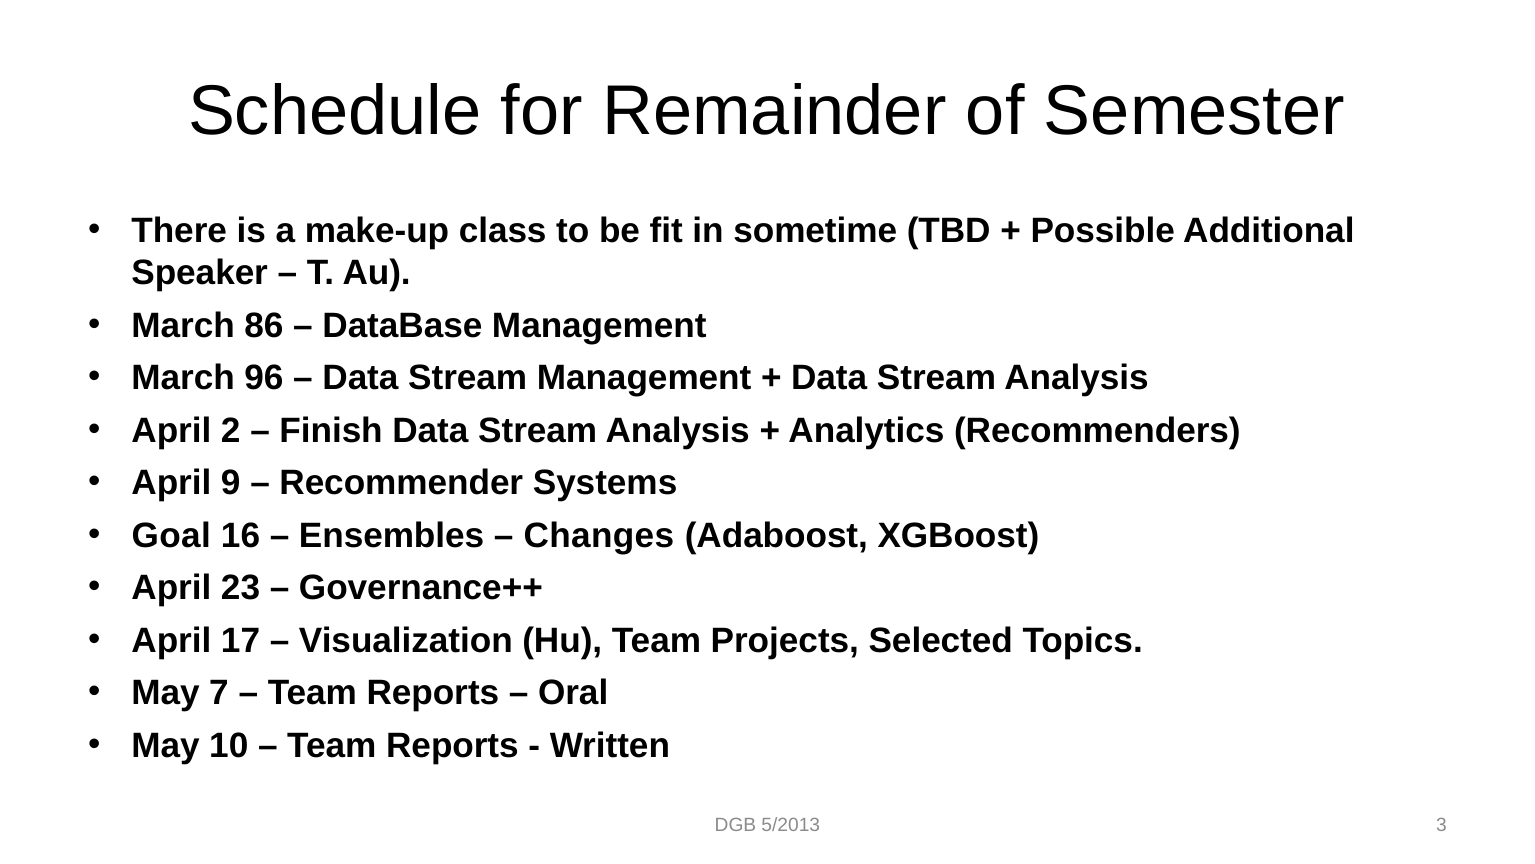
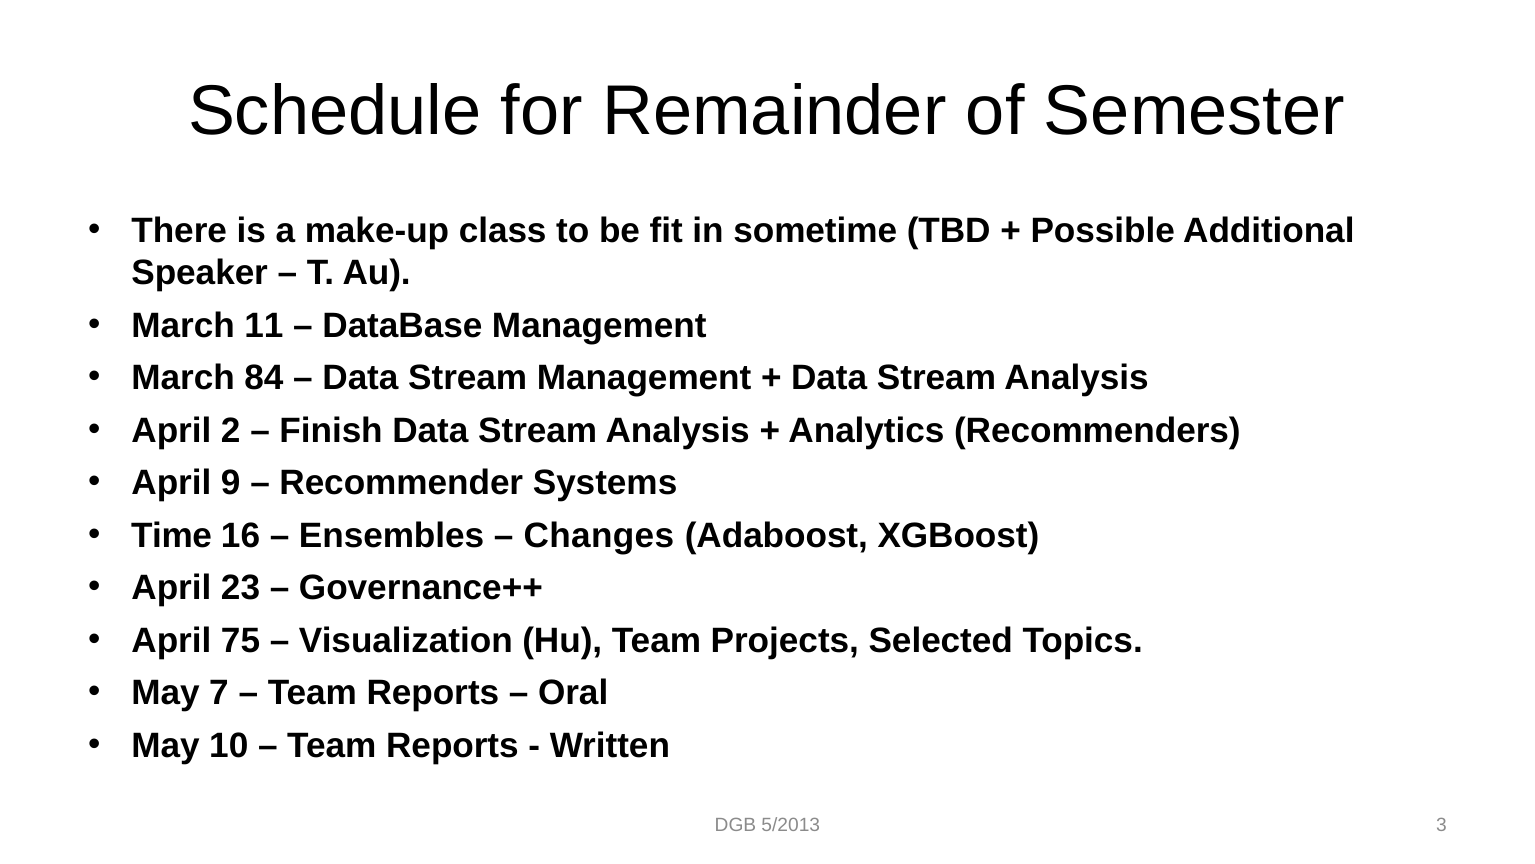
86: 86 -> 11 (264, 325)
96: 96 -> 84 (264, 378)
Goal: Goal -> Time (172, 535)
17: 17 -> 75 (241, 640)
